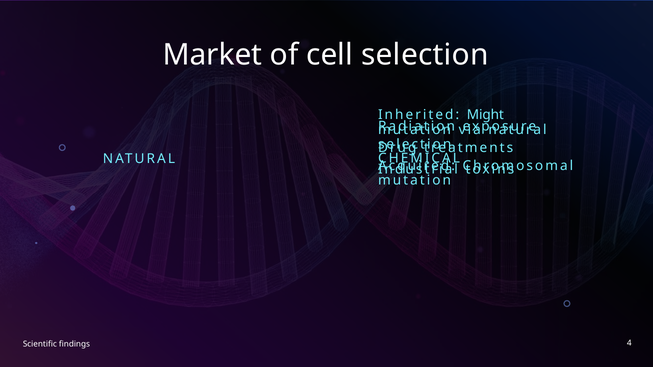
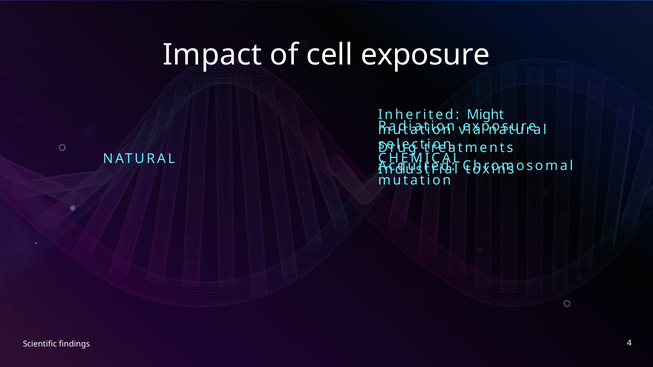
Market: Market -> Impact (212, 55)
cell selection: selection -> exposure (425, 55)
